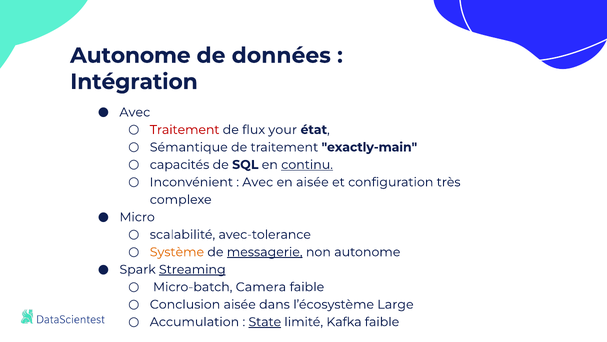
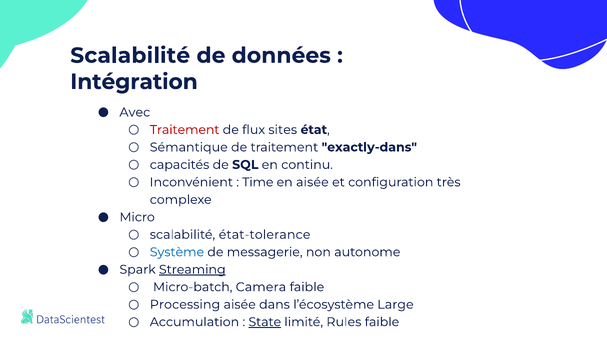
Autonome: Autonome -> Scalabilité (130, 55)
your: your -> sites (283, 130)
exactly-main: exactly-main -> exactly-dans (369, 147)
continu underline: present -> none (307, 164)
Avec: Avec -> Time (258, 182)
avec-tolerance: avec-tolerance -> état-tolerance (265, 234)
Système colour: orange -> blue (177, 252)
messagerie underline: present -> none (265, 252)
Conclusion: Conclusion -> Processing (185, 304)
Kafka: Kafka -> Rules (344, 321)
